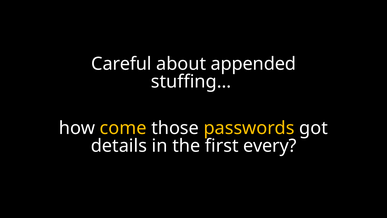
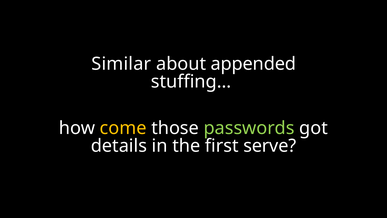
Careful: Careful -> Similar (121, 64)
passwords colour: yellow -> light green (249, 128)
every: every -> serve (270, 146)
